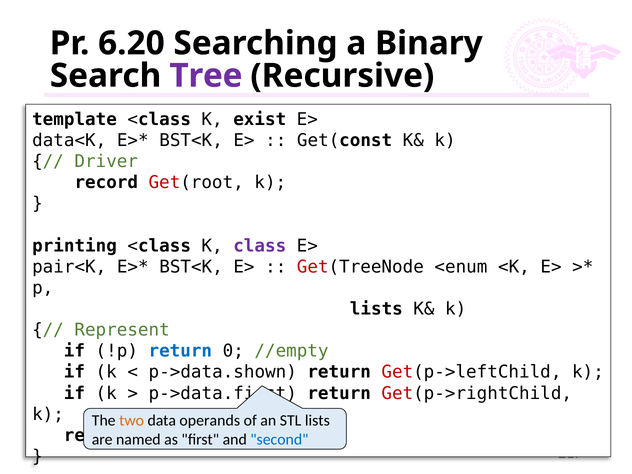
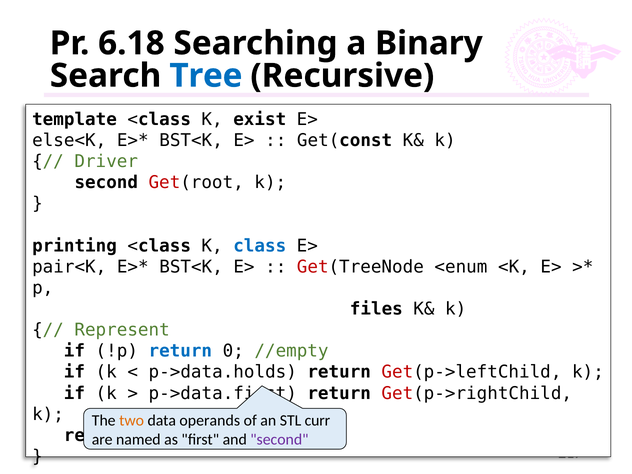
6.20: 6.20 -> 6.18 (131, 43)
Tree colour: purple -> blue (206, 76)
data<K: data<K -> else<K (69, 140)
record: record -> second (106, 182)
class colour: purple -> blue (260, 246)
lists: lists -> files (376, 309)
p->data.shown: p->data.shown -> p->data.holds (223, 372)
STL lists: lists -> curr (317, 420)
second colour: blue -> purple (279, 439)
